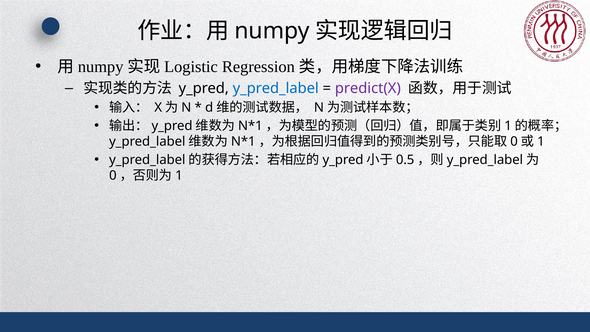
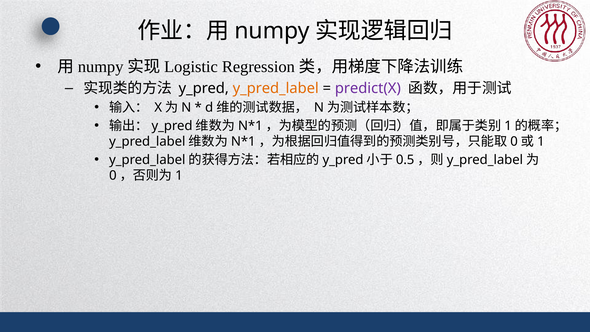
y_pred_label colour: blue -> orange (276, 88)
